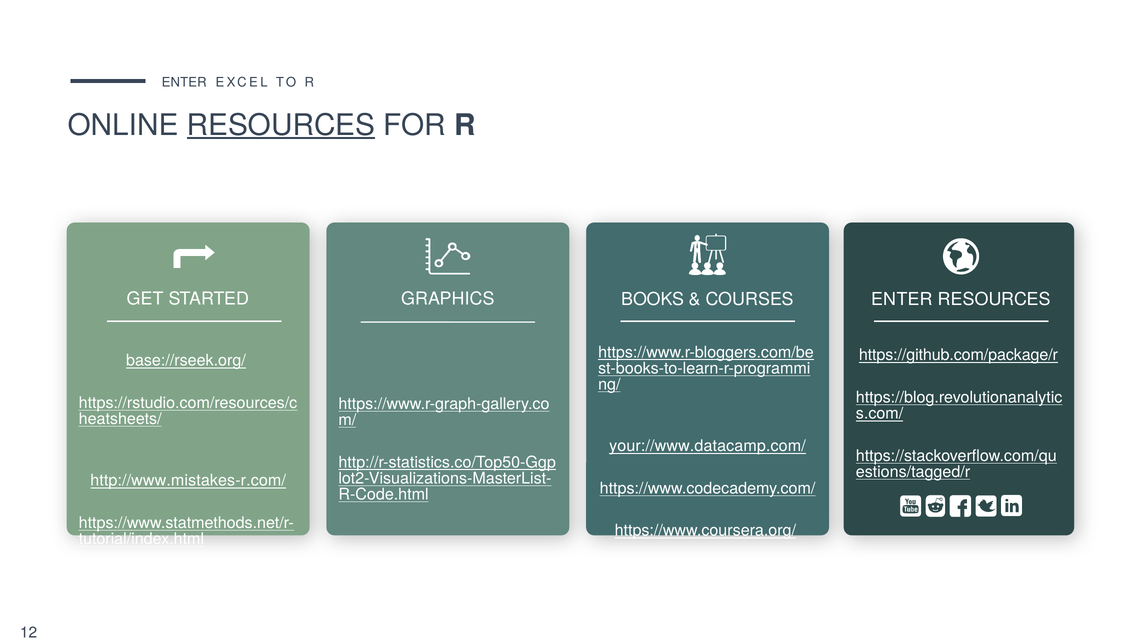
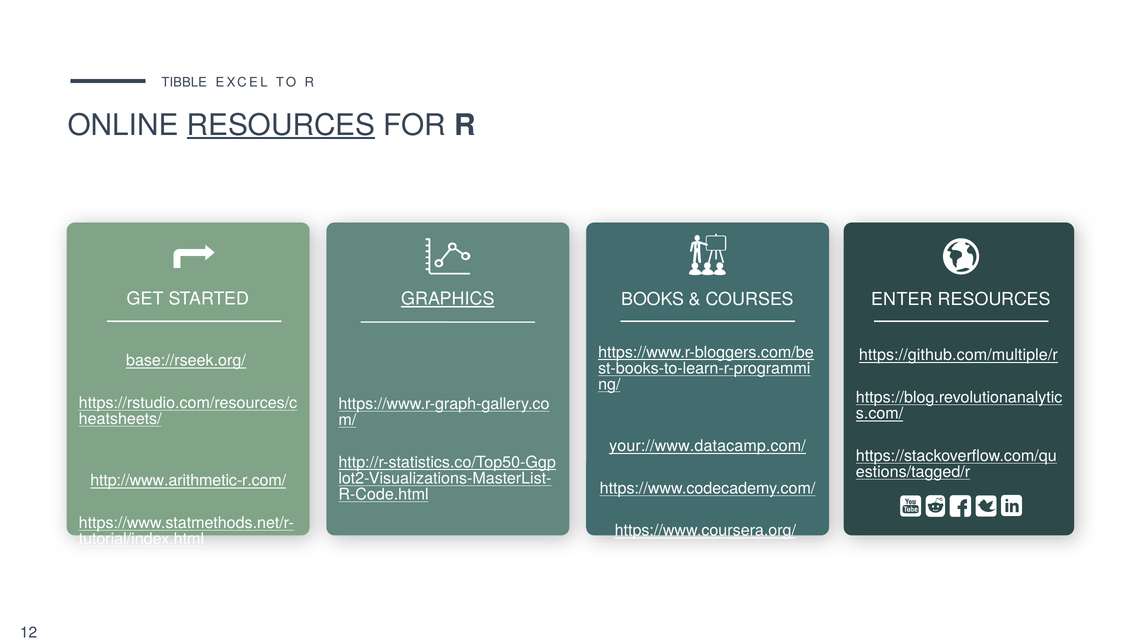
ENTER: ENTER -> TIBBLE (184, 82)
GRAPHICS underline: none -> present (448, 299)
https://github.com/package/r: https://github.com/package/r -> https://github.com/multiple/r (958, 355)
http://www.mistakes-r.com/: http://www.mistakes-r.com/ -> http://www.arithmetic-r.com/ (188, 481)
